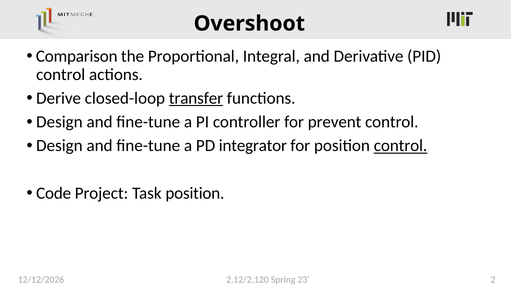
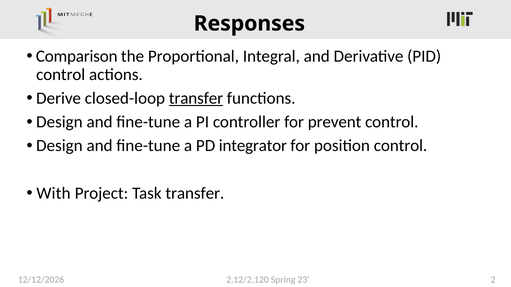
Overshoot: Overshoot -> Responses (249, 24)
control underline: present -> none (401, 146)
Code: Code -> With (53, 193)
Task position: position -> transfer (195, 193)
